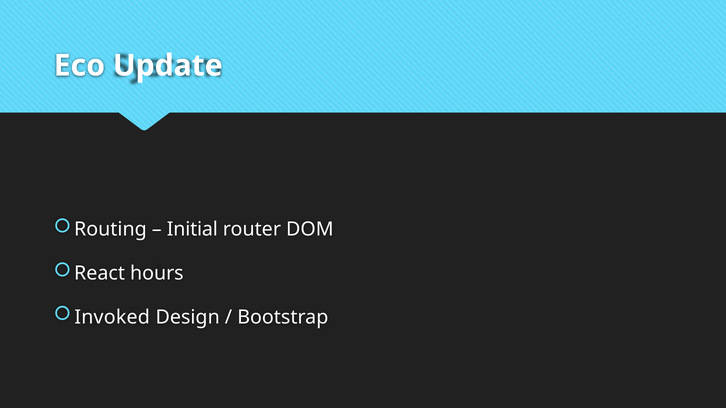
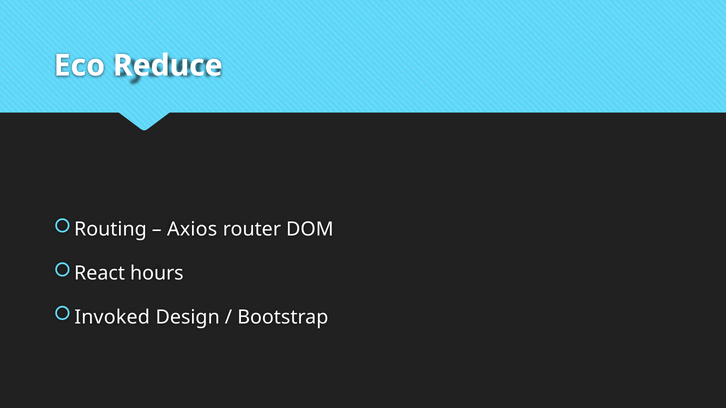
Update: Update -> Reduce (168, 66)
Initial: Initial -> Axios (192, 230)
